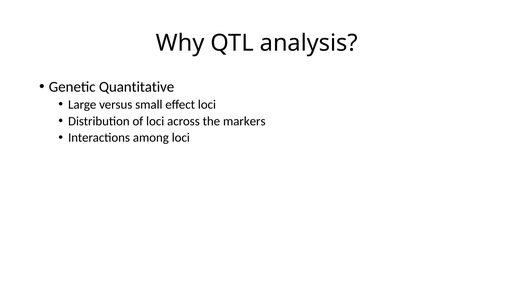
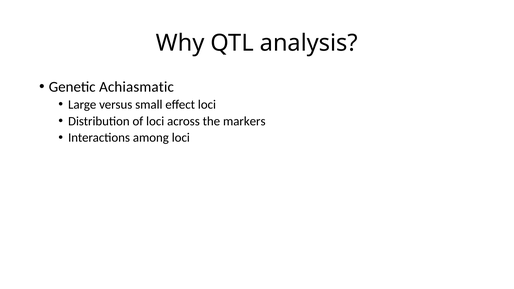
Quantitative: Quantitative -> Achiasmatic (136, 87)
